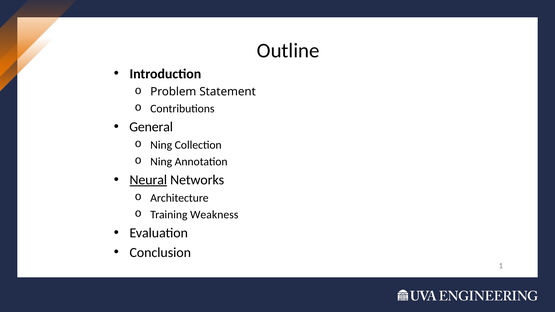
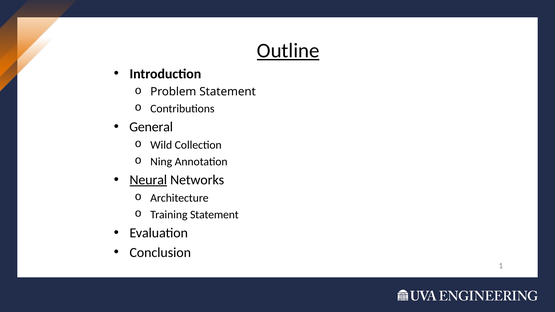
Outline underline: none -> present (288, 51)
Ning: Ning -> Wild (161, 145)
Training Weakness: Weakness -> Statement (214, 215)
